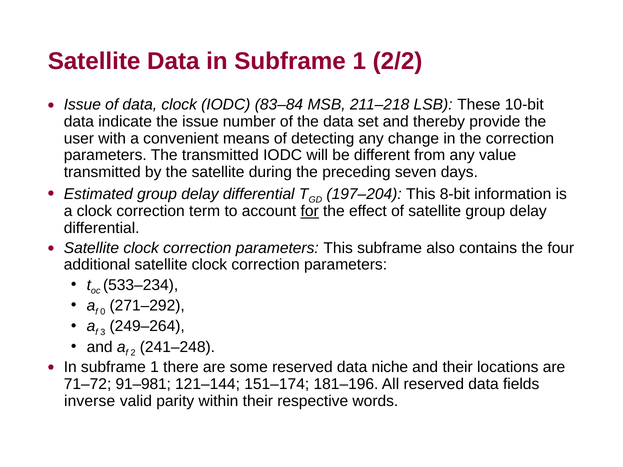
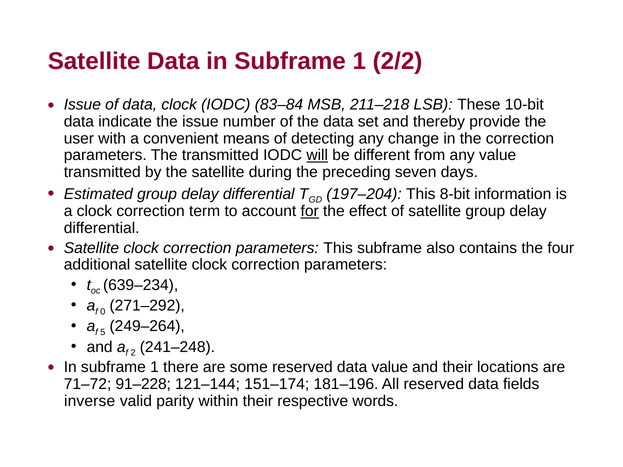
will underline: none -> present (317, 155)
533–234: 533–234 -> 639–234 (141, 285)
3: 3 -> 5 (103, 332)
data niche: niche -> value (390, 367)
91–981: 91–981 -> 91–228 (143, 384)
